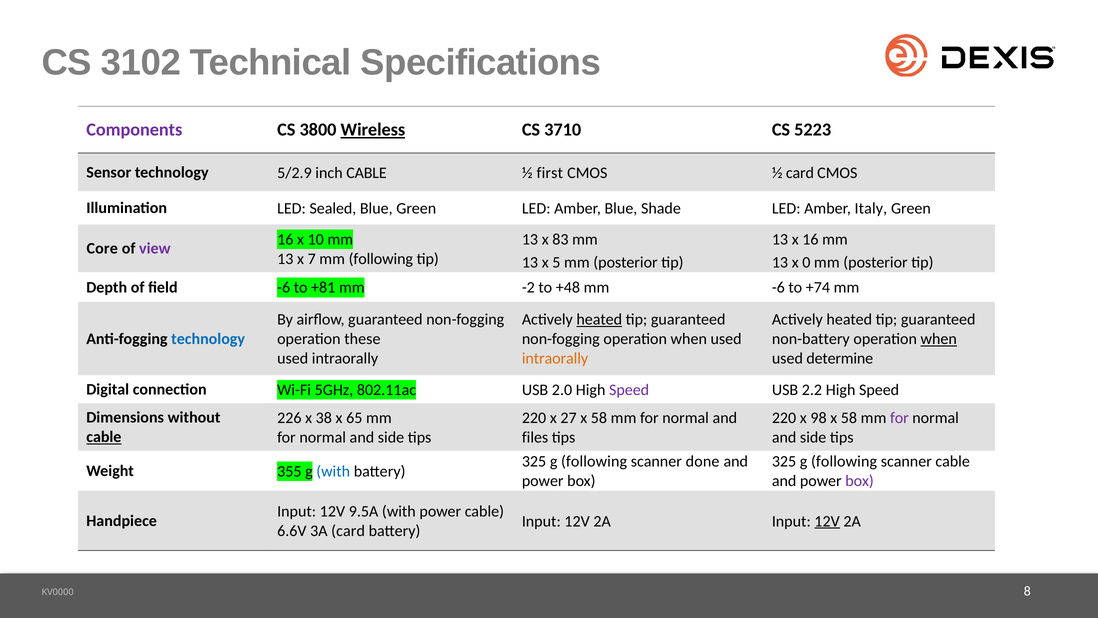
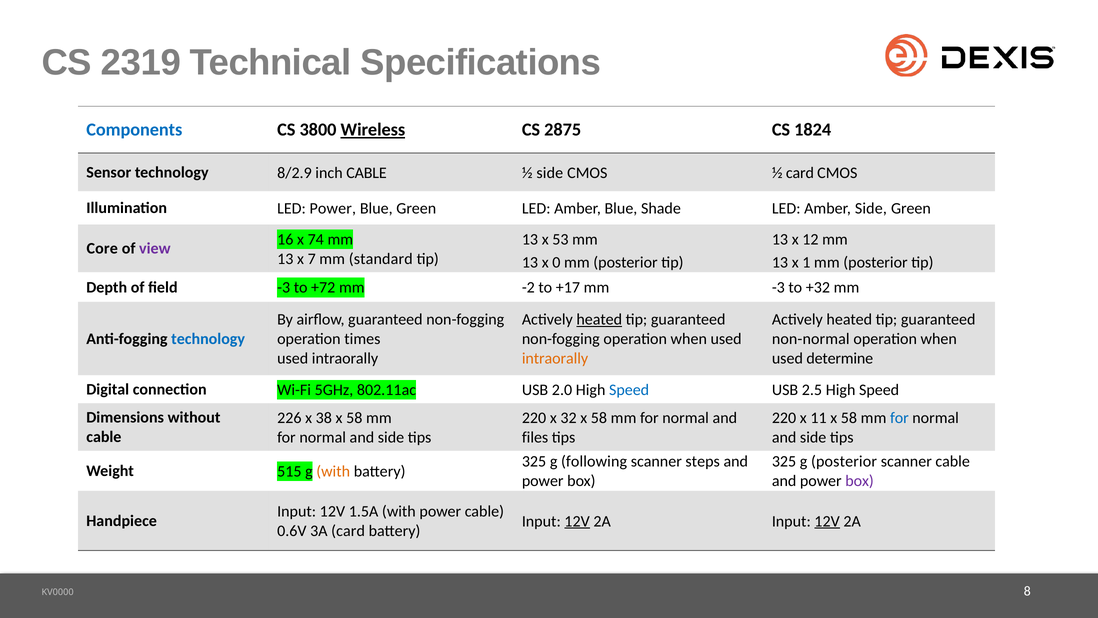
3102: 3102 -> 2319 (141, 63)
Components colour: purple -> blue (134, 130)
3710: 3710 -> 2875 (563, 130)
5223: 5223 -> 1824 (813, 130)
5/2.9: 5/2.9 -> 8/2.9 (294, 173)
½ first: first -> side (550, 173)
LED Sealed: Sealed -> Power (333, 208)
Amber Italy: Italy -> Side (871, 208)
10: 10 -> 74 (316, 239)
83: 83 -> 53 (560, 239)
x 16: 16 -> 12 (810, 239)
mm following: following -> standard (381, 259)
5: 5 -> 0 (556, 263)
0: 0 -> 1 (806, 263)
field -6: -6 -> -3 (284, 287)
+81: +81 -> +72 (323, 287)
+48: +48 -> +17 (568, 287)
mm -6: -6 -> -3 (778, 287)
+74: +74 -> +32 (818, 287)
these: these -> times (362, 339)
non-battery: non-battery -> non-normal (811, 339)
when underline: present -> none (939, 339)
Speed colour: purple -> blue (629, 390)
2.2: 2.2 -> 2.5 (812, 390)
38 x 65: 65 -> 58 (354, 418)
27: 27 -> 32 (569, 418)
98: 98 -> 11 (819, 418)
for colour: purple -> blue (899, 418)
cable underline: present -> none (104, 437)
done: done -> steps (703, 461)
following: following -> posterior (844, 461)
355: 355 -> 515 (289, 471)
with colour: blue -> orange (333, 471)
9.5A: 9.5A -> 1.5A (364, 511)
12V underline: none -> present (577, 521)
6.6V: 6.6V -> 0.6V (292, 531)
